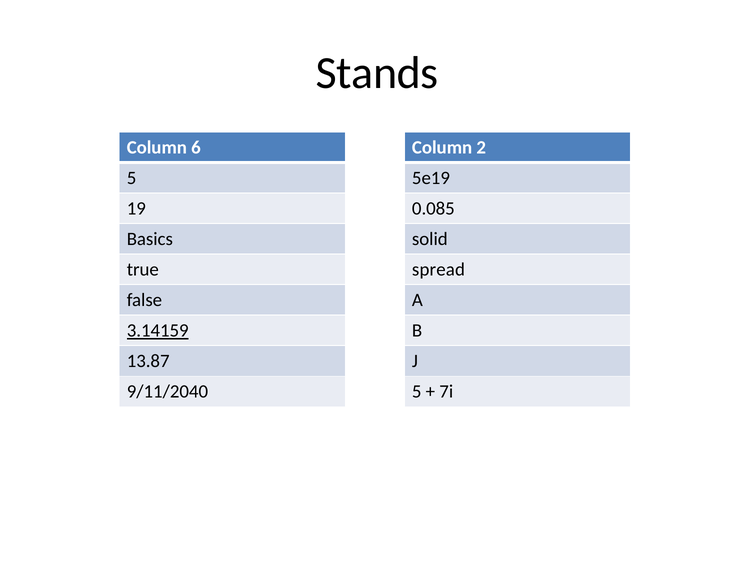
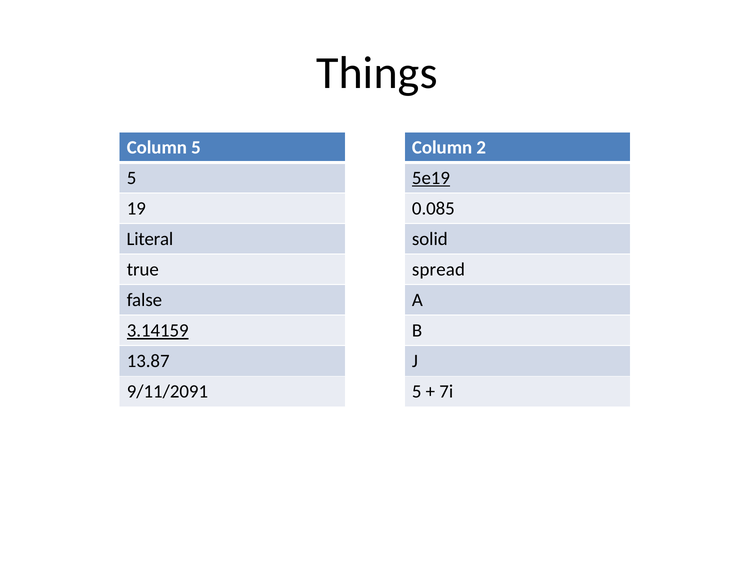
Stands: Stands -> Things (377, 73)
Column 6: 6 -> 5 (196, 147)
5e19 underline: none -> present (431, 178)
Basics: Basics -> Literal (150, 239)
9/11/2040: 9/11/2040 -> 9/11/2091 (167, 392)
